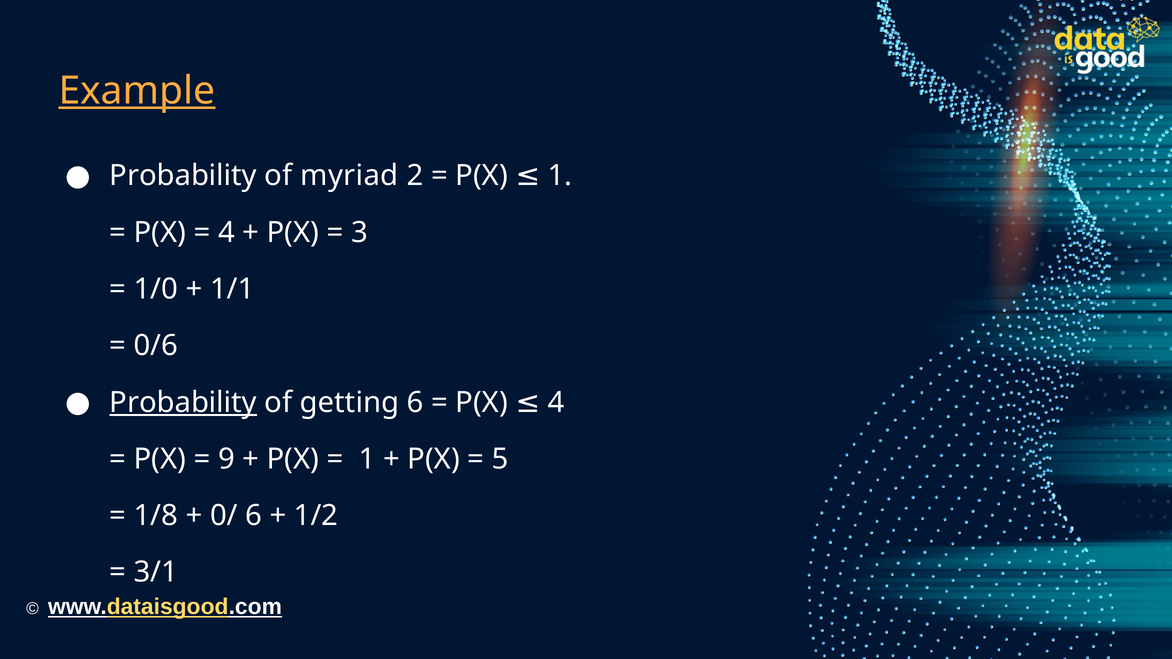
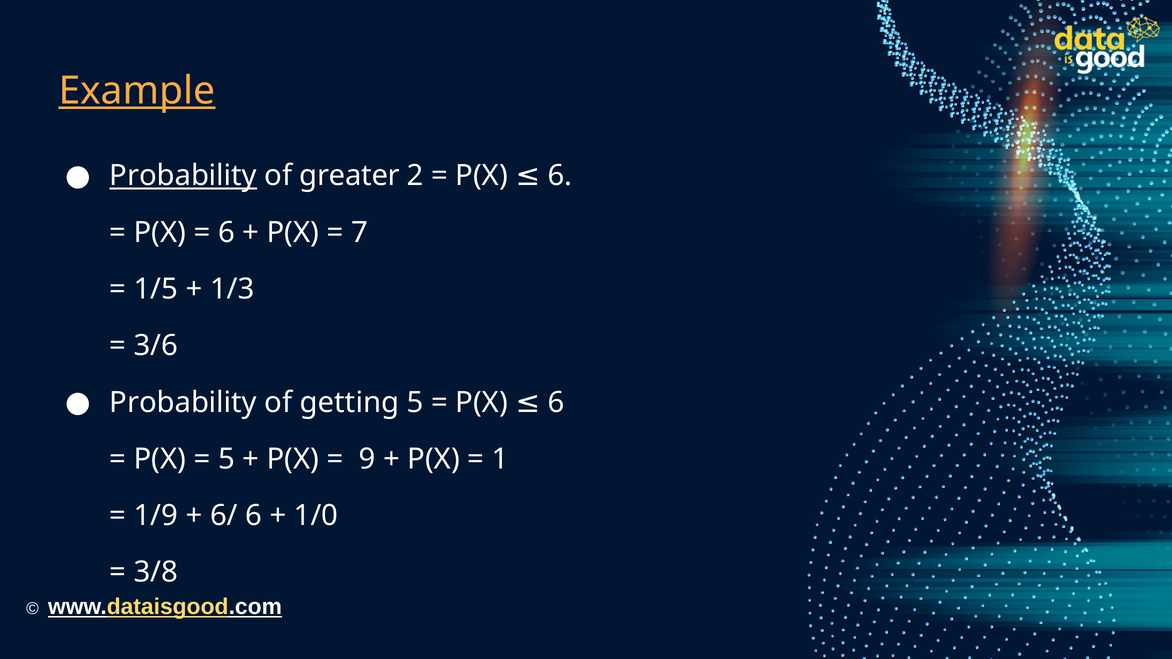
Probability underline: none -> present (183, 176)
myriad: myriad -> greater (350, 176)
1: 1 -> 6 (560, 176)
4: 4 -> 6 (226, 233)
3: 3 -> 7 (360, 233)
1/0: 1/0 -> 1/5 (156, 289)
1/1: 1/1 -> 1/3 (232, 289)
0/6: 0/6 -> 3/6 (156, 346)
Probability underline: present -> none (183, 403)
getting 6: 6 -> 5 (415, 403)
4: 4 -> 6 (556, 403)
9: 9 -> 5 (226, 459)
1: 1 -> 9 (367, 459)
5: 5 -> 1 (500, 459)
1/8: 1/8 -> 1/9 (156, 516)
0/: 0/ -> 6/ (224, 516)
1/2: 1/2 -> 1/0 (316, 516)
3/1: 3/1 -> 3/8 (156, 573)
